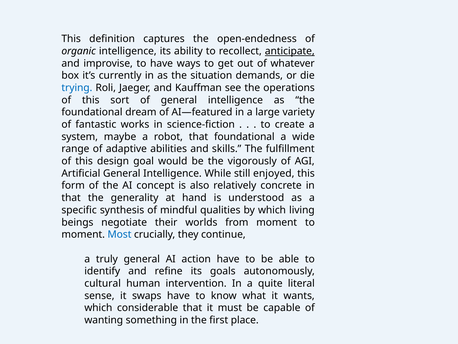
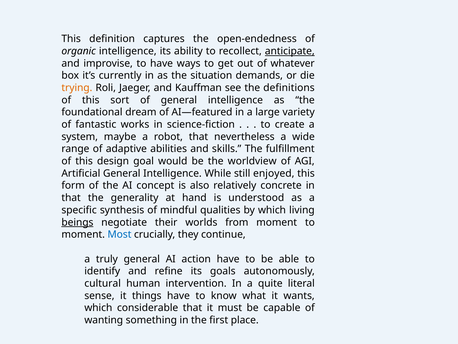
trying colour: blue -> orange (77, 88)
operations: operations -> definitions (289, 88)
that foundational: foundational -> nevertheless (244, 137)
vigorously: vigorously -> worldview (252, 161)
beings underline: none -> present (77, 222)
swaps: swaps -> things (147, 295)
